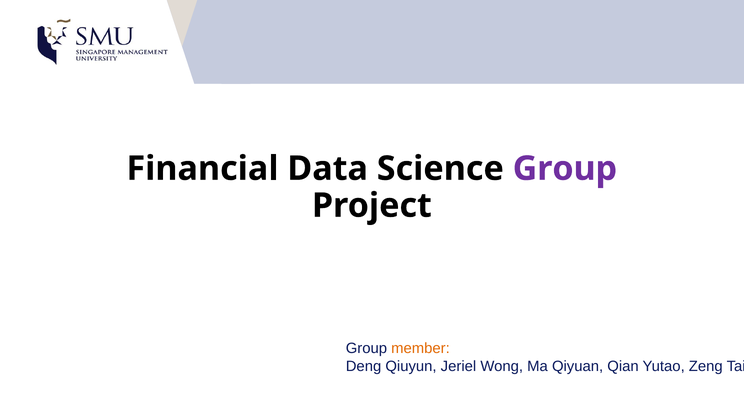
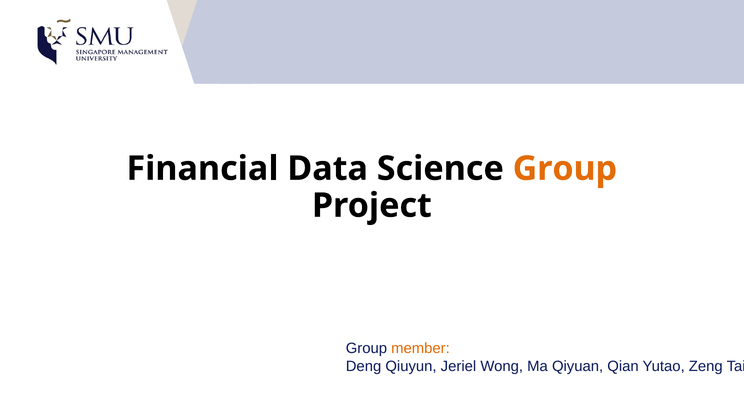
Group colour: purple -> orange (565, 168)
